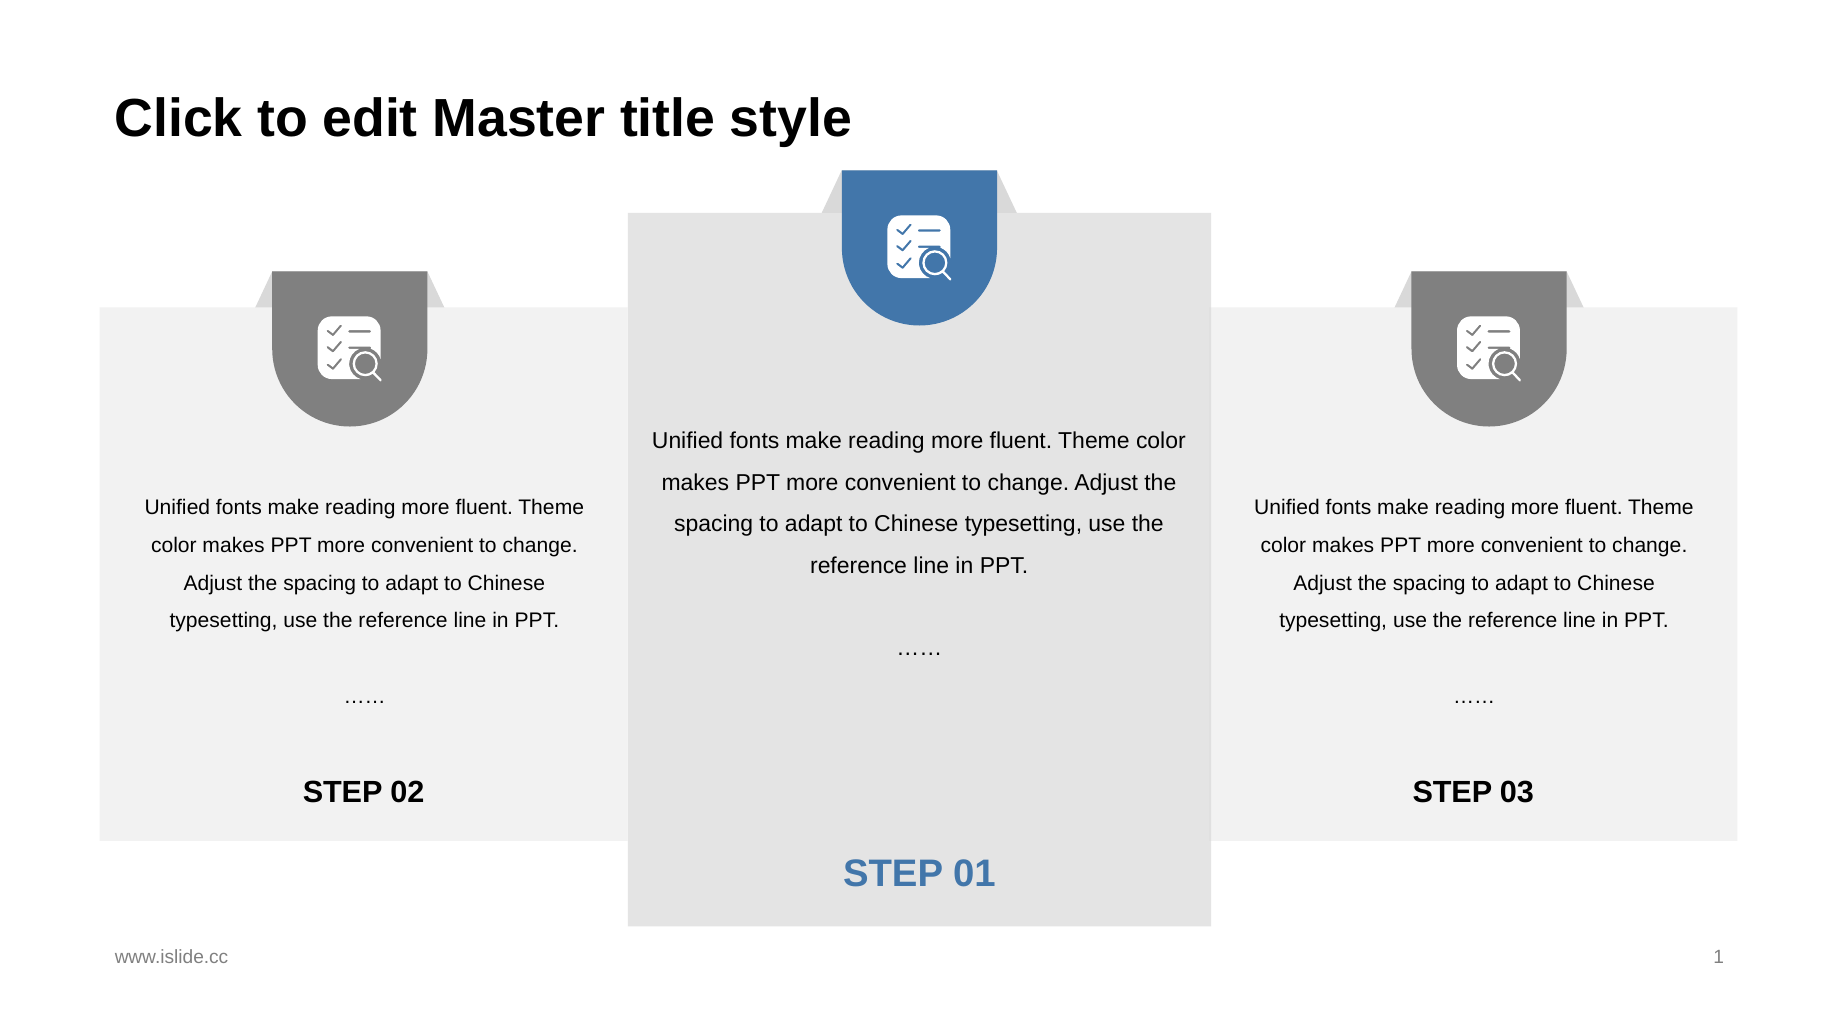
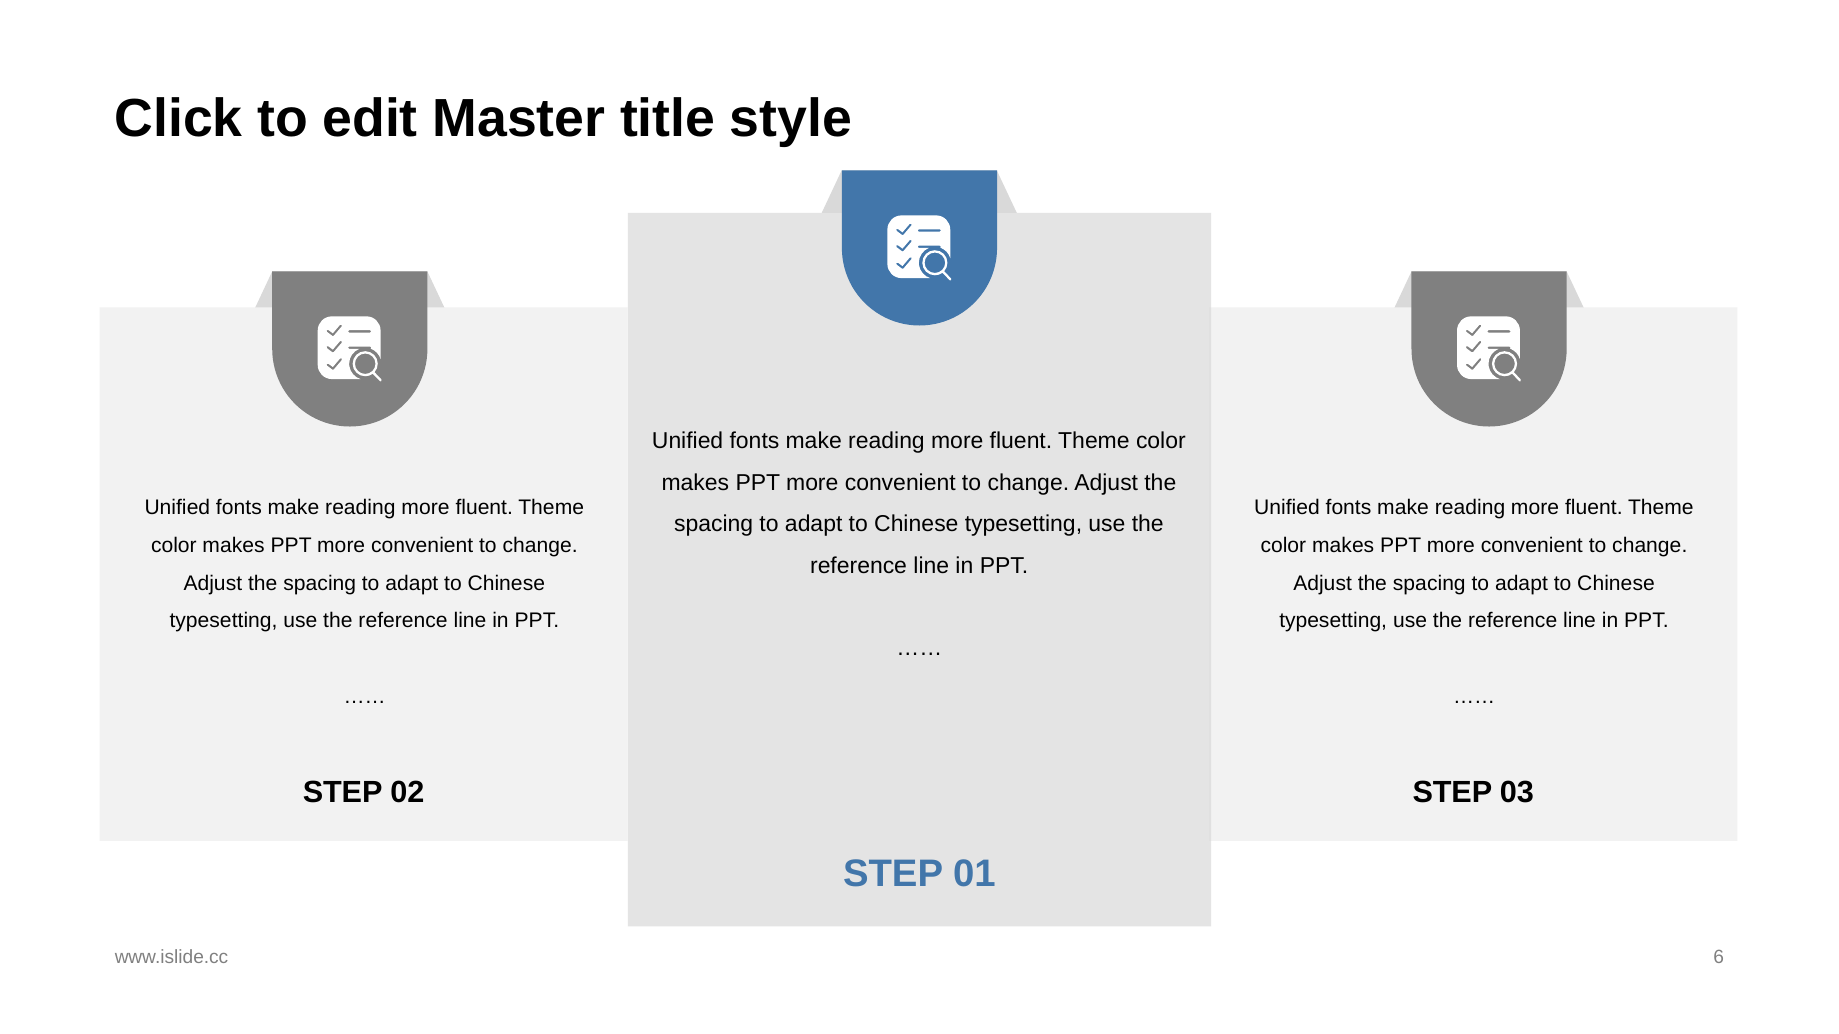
1: 1 -> 6 (1719, 957)
